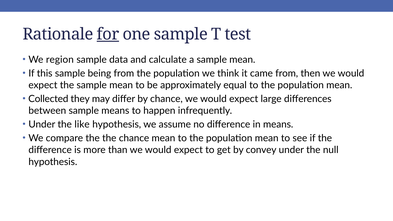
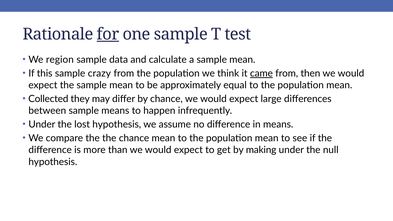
being: being -> crazy (99, 73)
came underline: none -> present (261, 73)
like: like -> lost (82, 124)
convey: convey -> making (261, 150)
